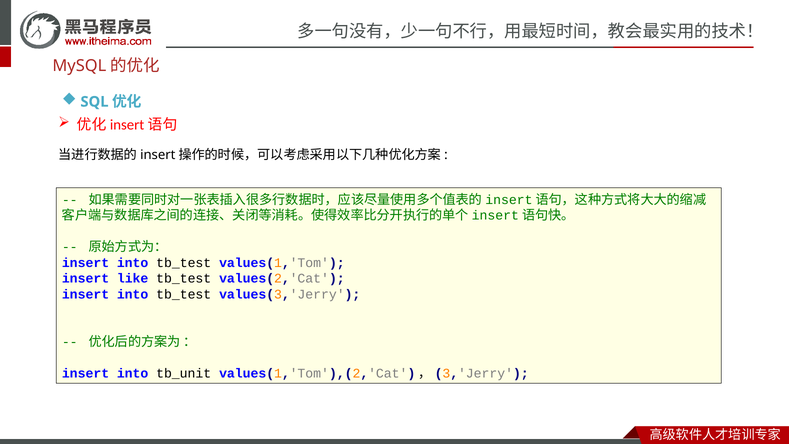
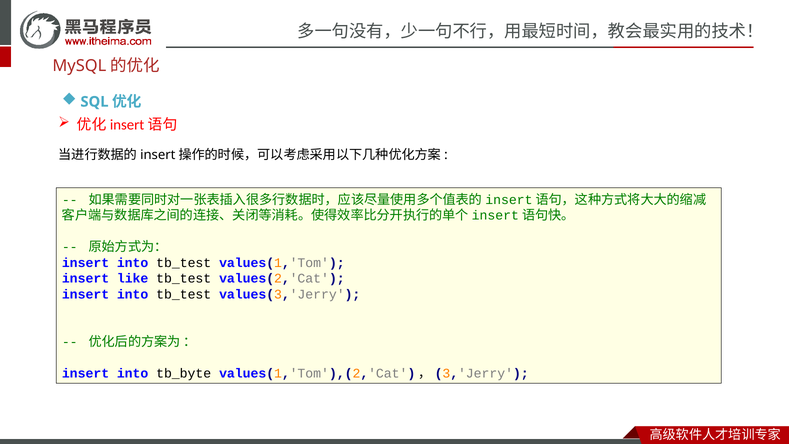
tb_unit: tb_unit -> tb_byte (184, 373)
